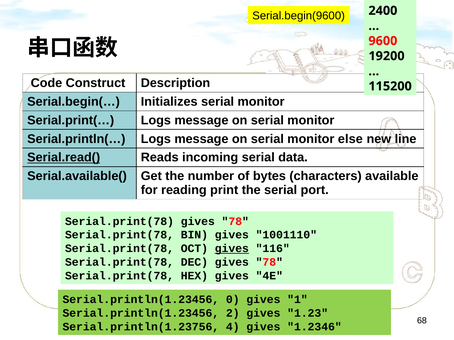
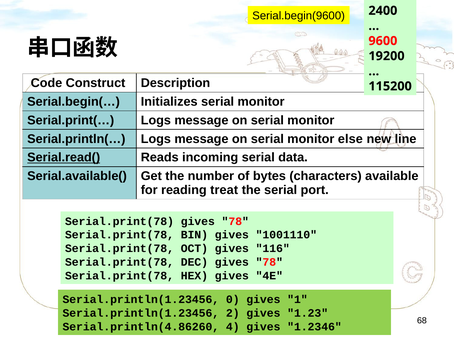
print: print -> treat (224, 190)
gives underline: present -> none (232, 249)
Serial.println(1.23756: Serial.println(1.23756 -> Serial.println(4.86260 (141, 327)
